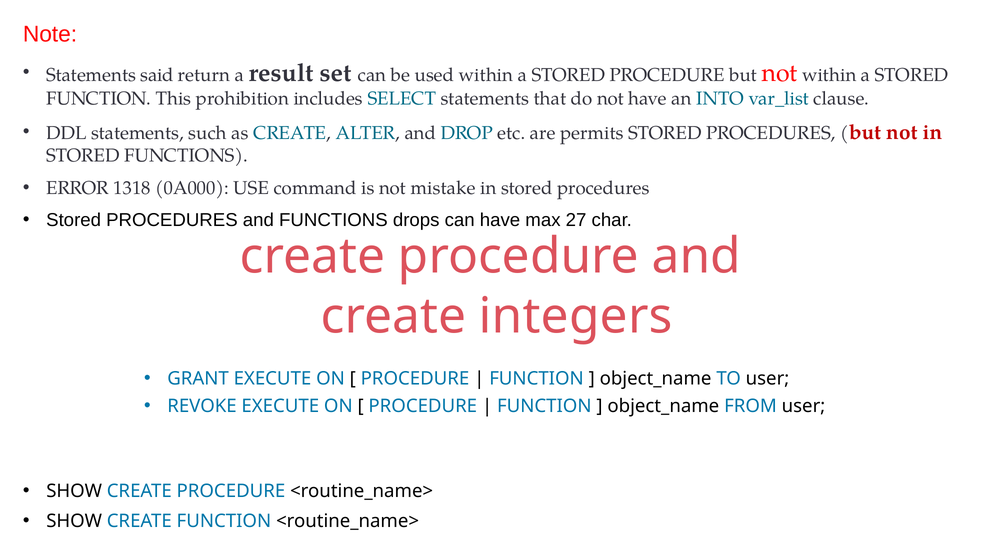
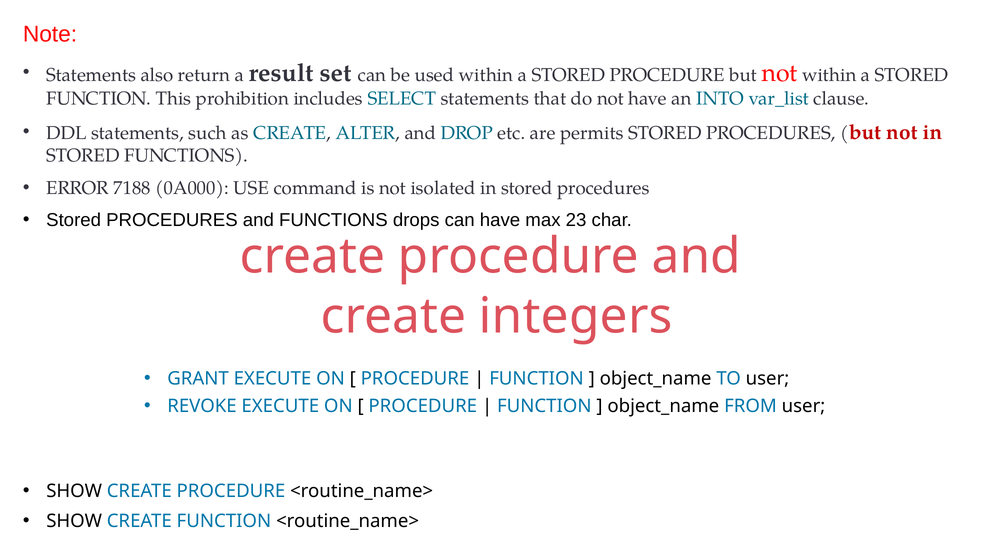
said: said -> also (157, 75)
1318: 1318 -> 7188 (132, 188)
mistake: mistake -> isolated (443, 188)
27: 27 -> 23 (576, 220)
